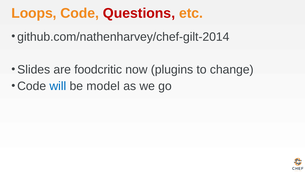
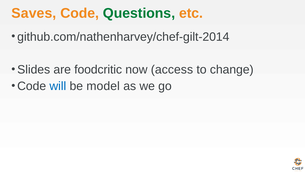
Loops: Loops -> Saves (34, 13)
Questions colour: red -> green (139, 13)
plugins: plugins -> access (172, 69)
